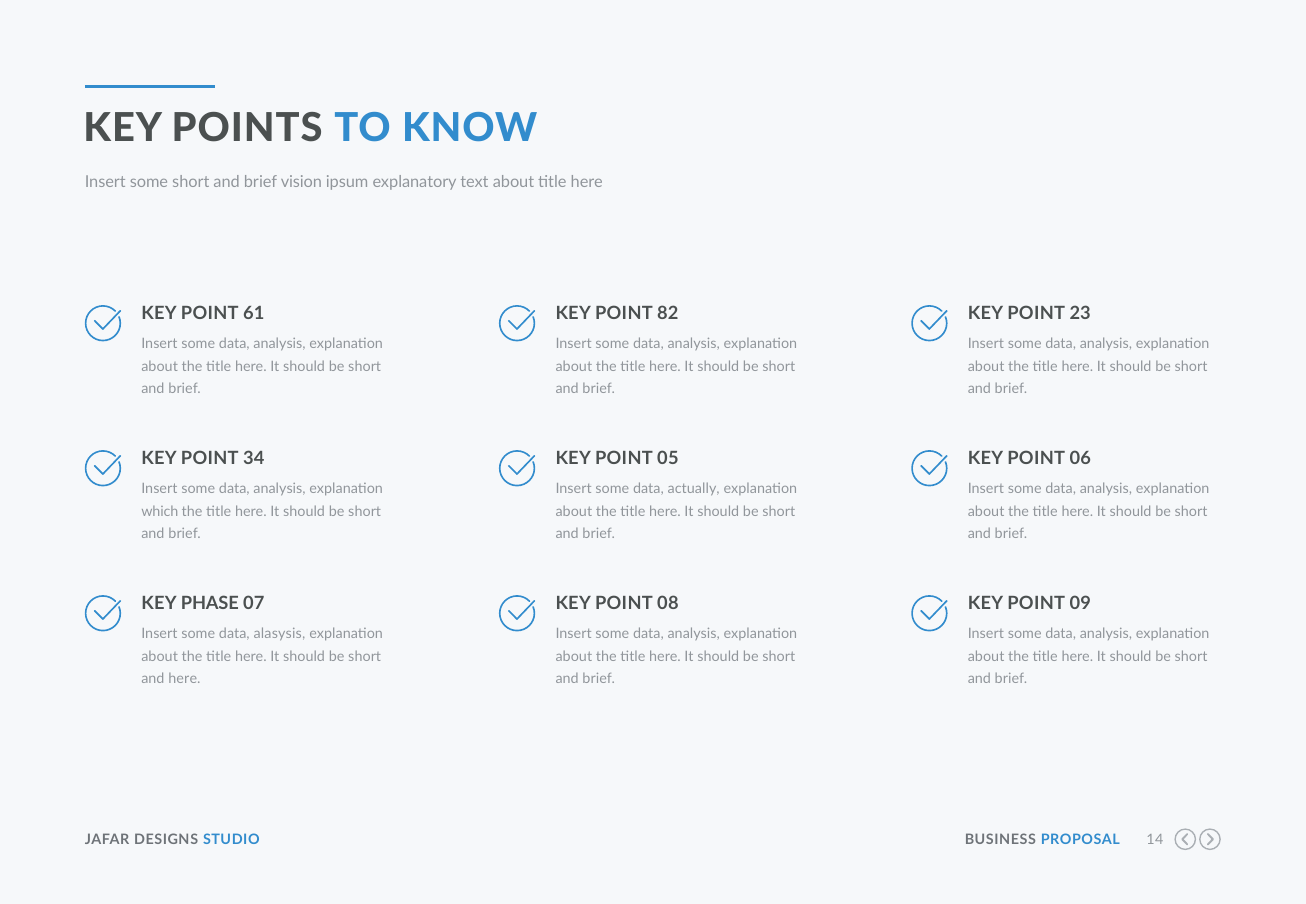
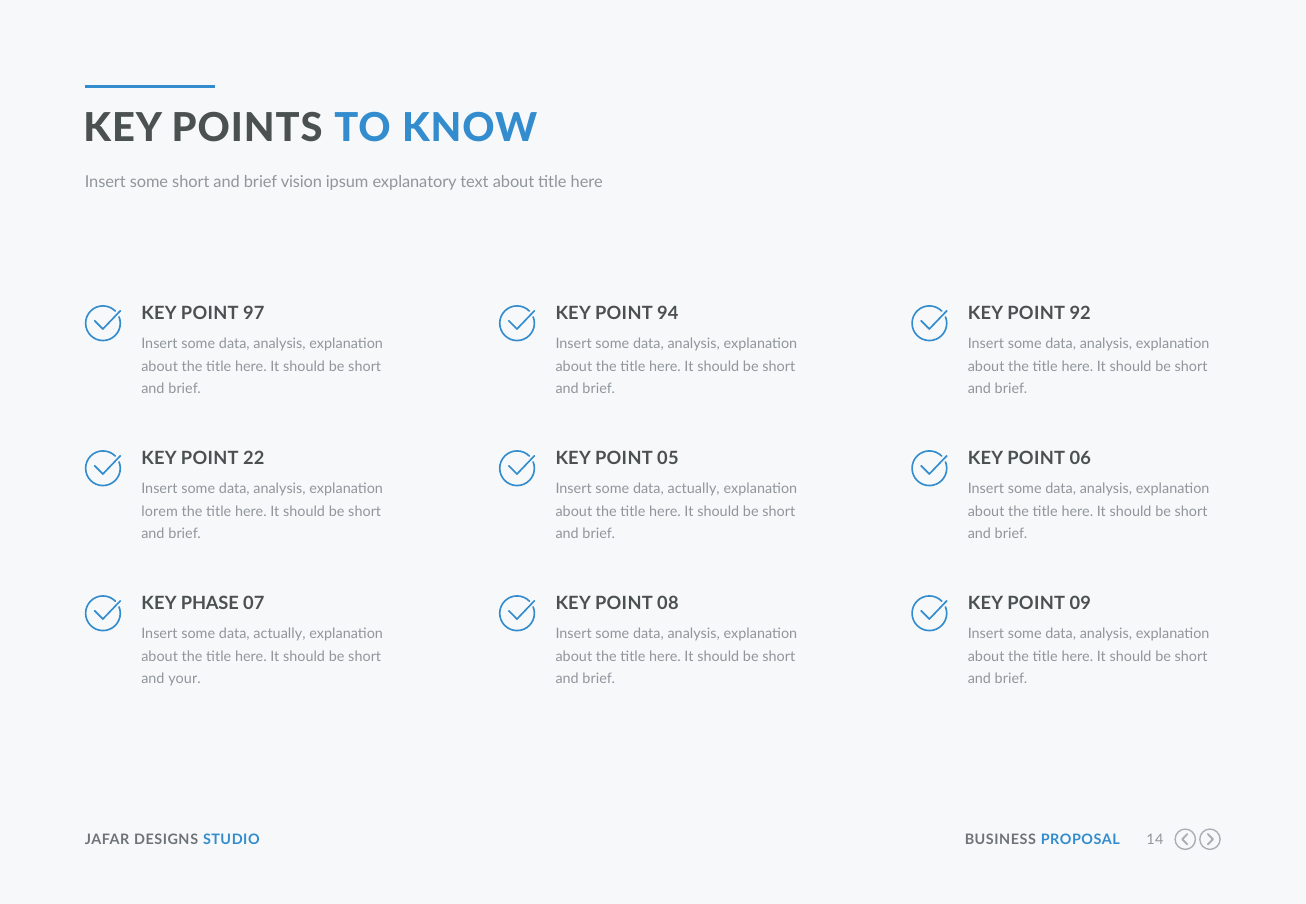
61: 61 -> 97 (254, 314)
82: 82 -> 94 (668, 314)
23: 23 -> 92 (1080, 314)
34: 34 -> 22 (254, 459)
which: which -> lorem (160, 512)
alasysis: alasysis -> actually (280, 634)
and here: here -> your (184, 679)
